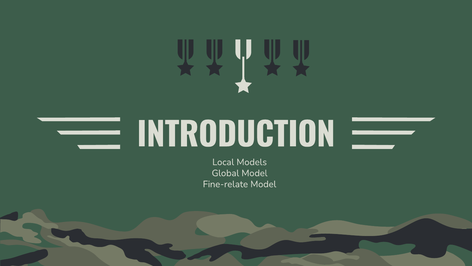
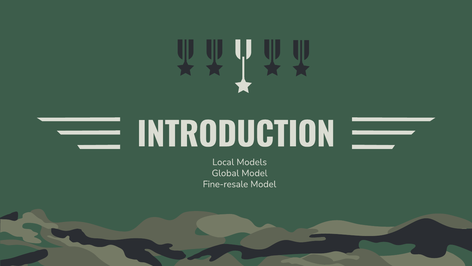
Fine-relate: Fine-relate -> Fine-resale (225, 184)
